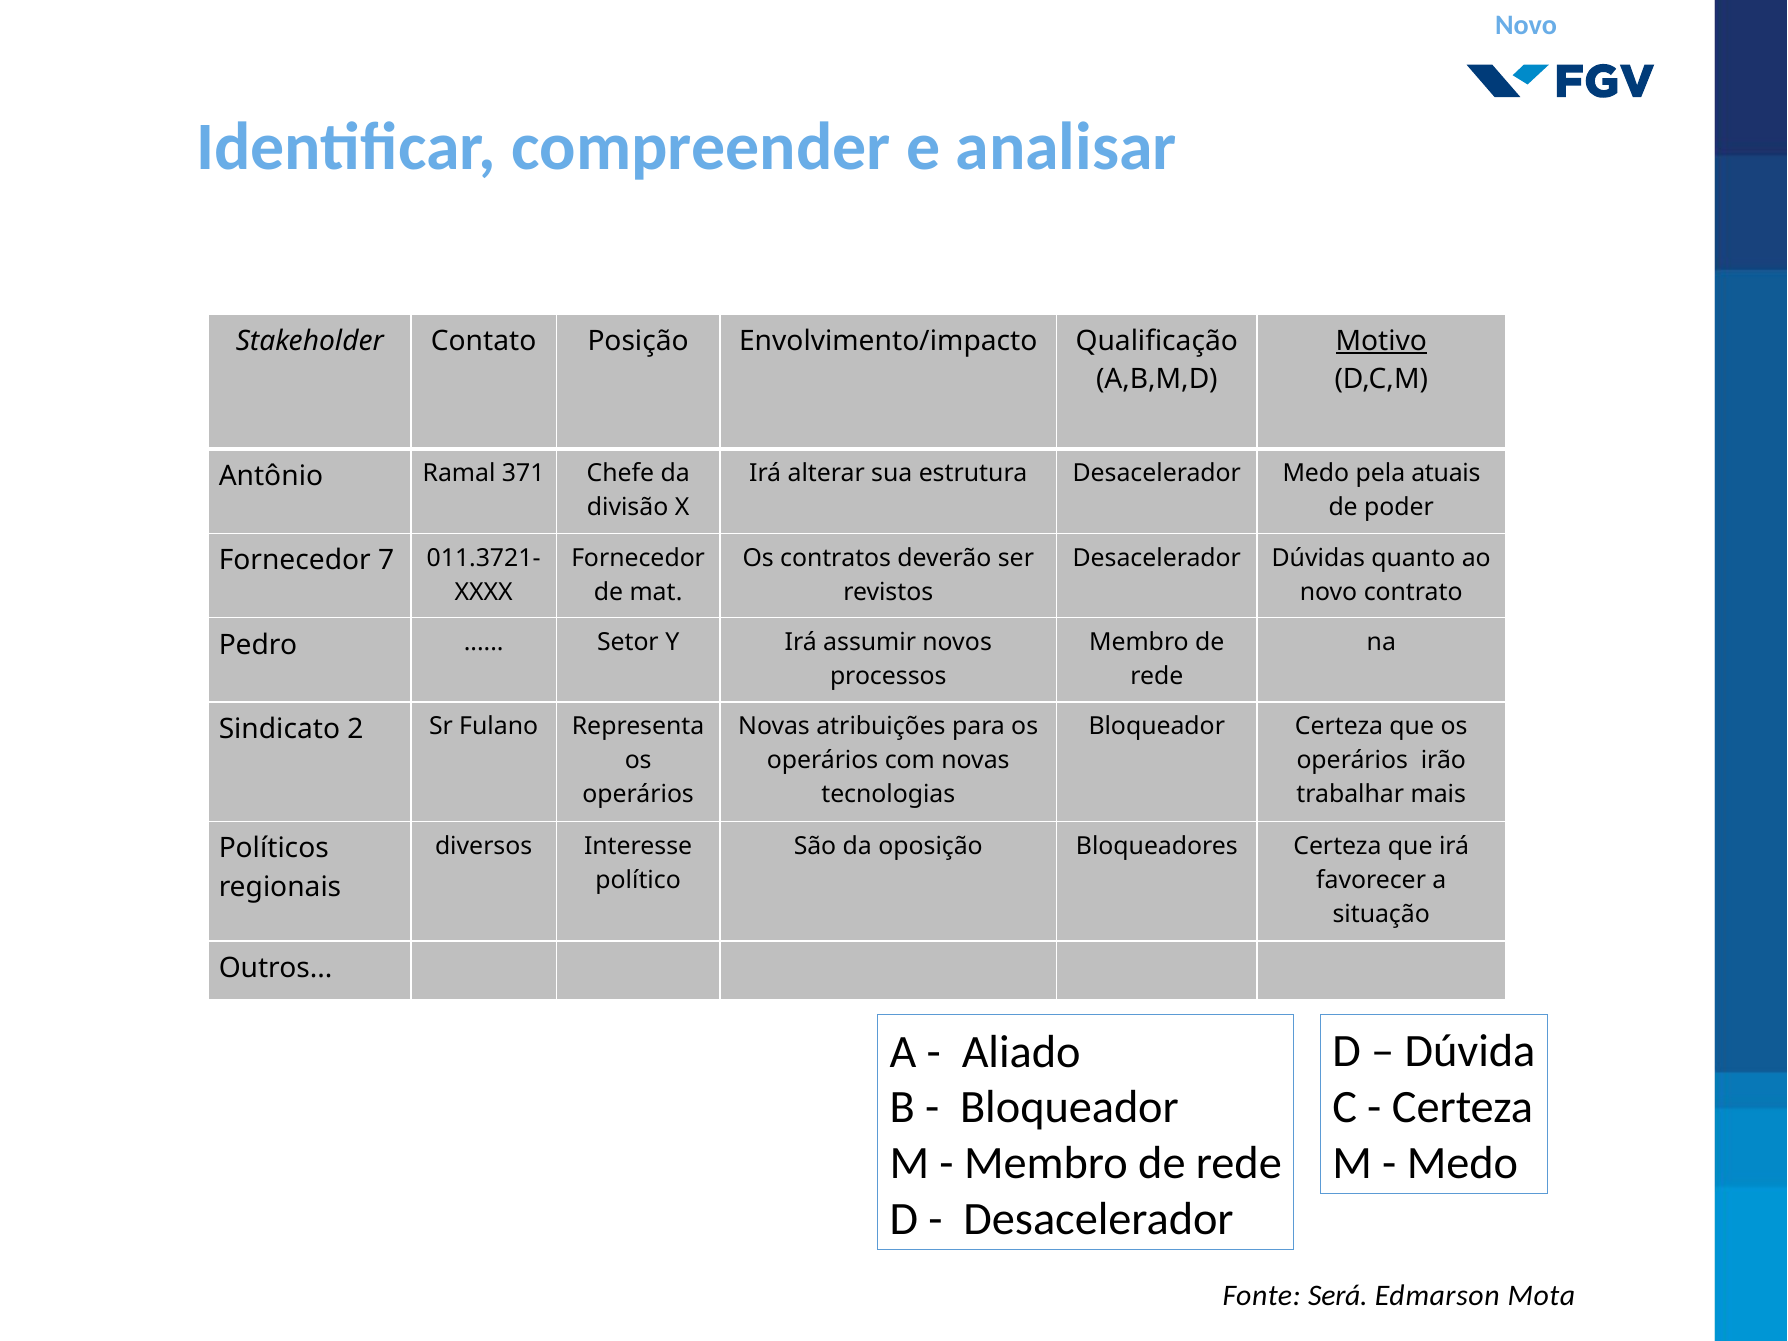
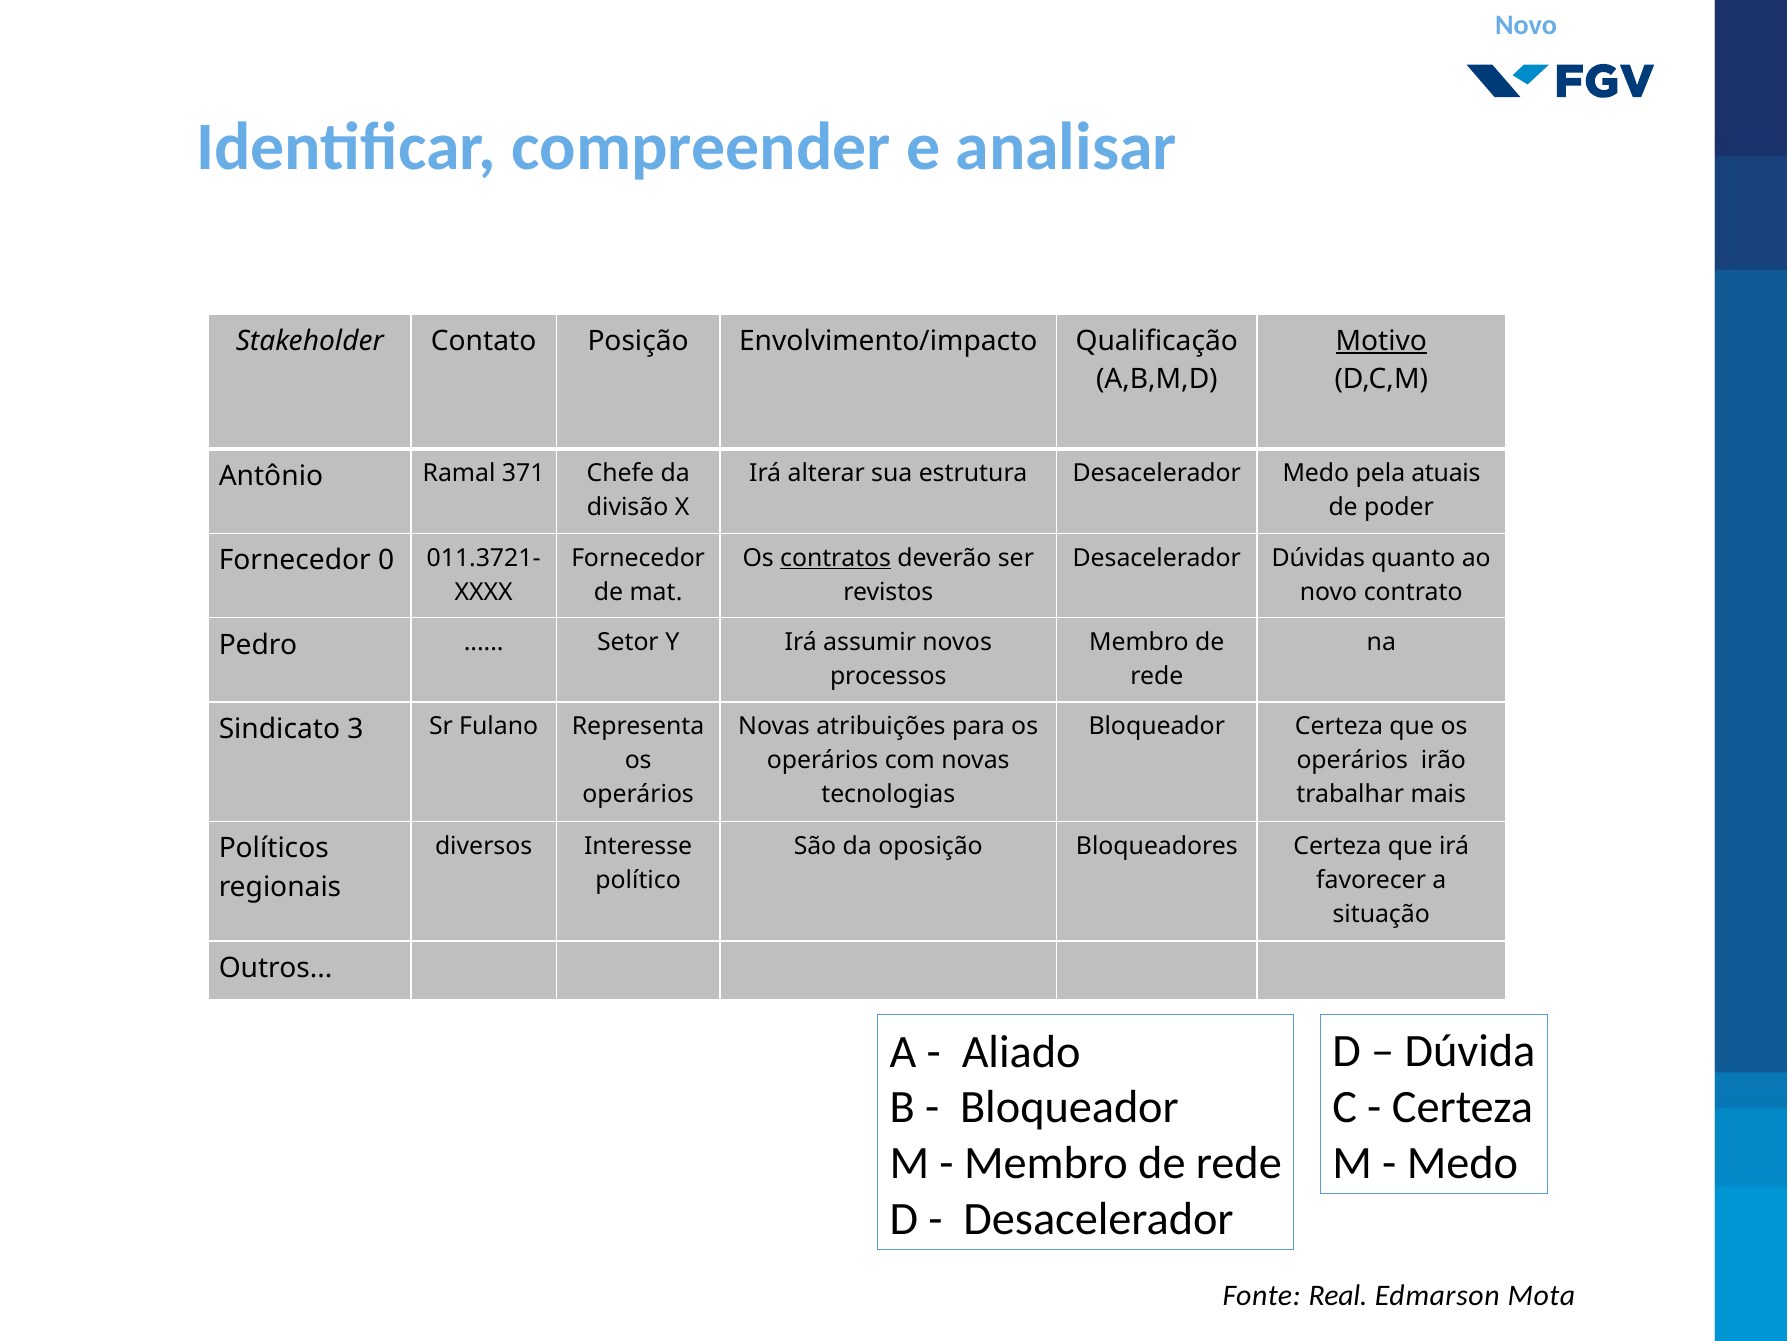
contratos underline: none -> present (836, 558)
7: 7 -> 0 (386, 560)
2: 2 -> 3 (355, 729)
Será: Será -> Real (1338, 1296)
